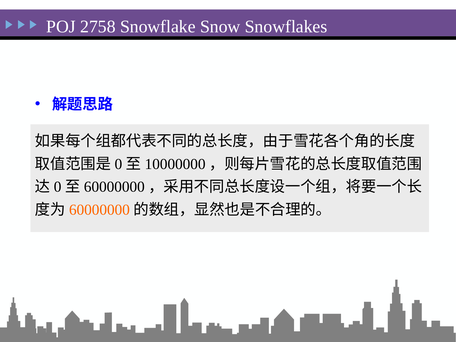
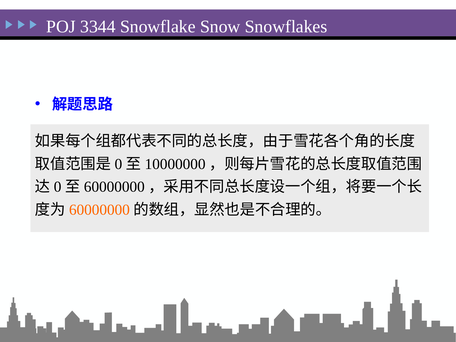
2758: 2758 -> 3344 (98, 27)
